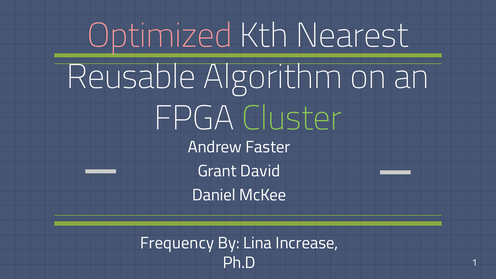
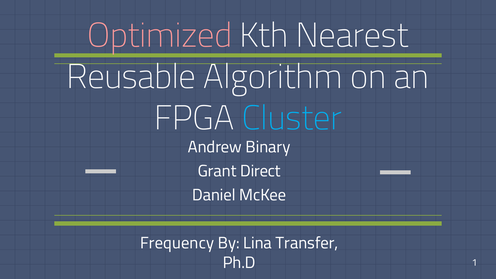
Cluster colour: light green -> light blue (292, 118)
Faster: Faster -> Binary (268, 147)
David: David -> Direct (260, 171)
Increase: Increase -> Transfer (307, 243)
